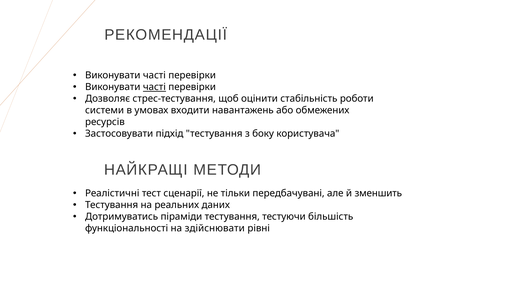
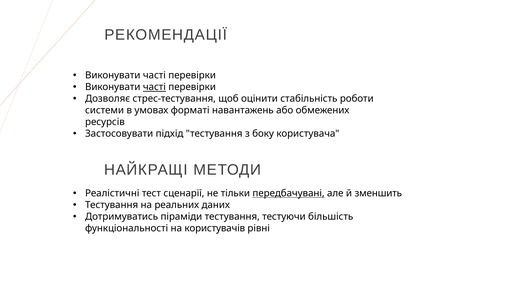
входити: входити -> форматі (190, 110)
передбачувані underline: none -> present (289, 193)
здійснювати: здійснювати -> користувачів (215, 228)
